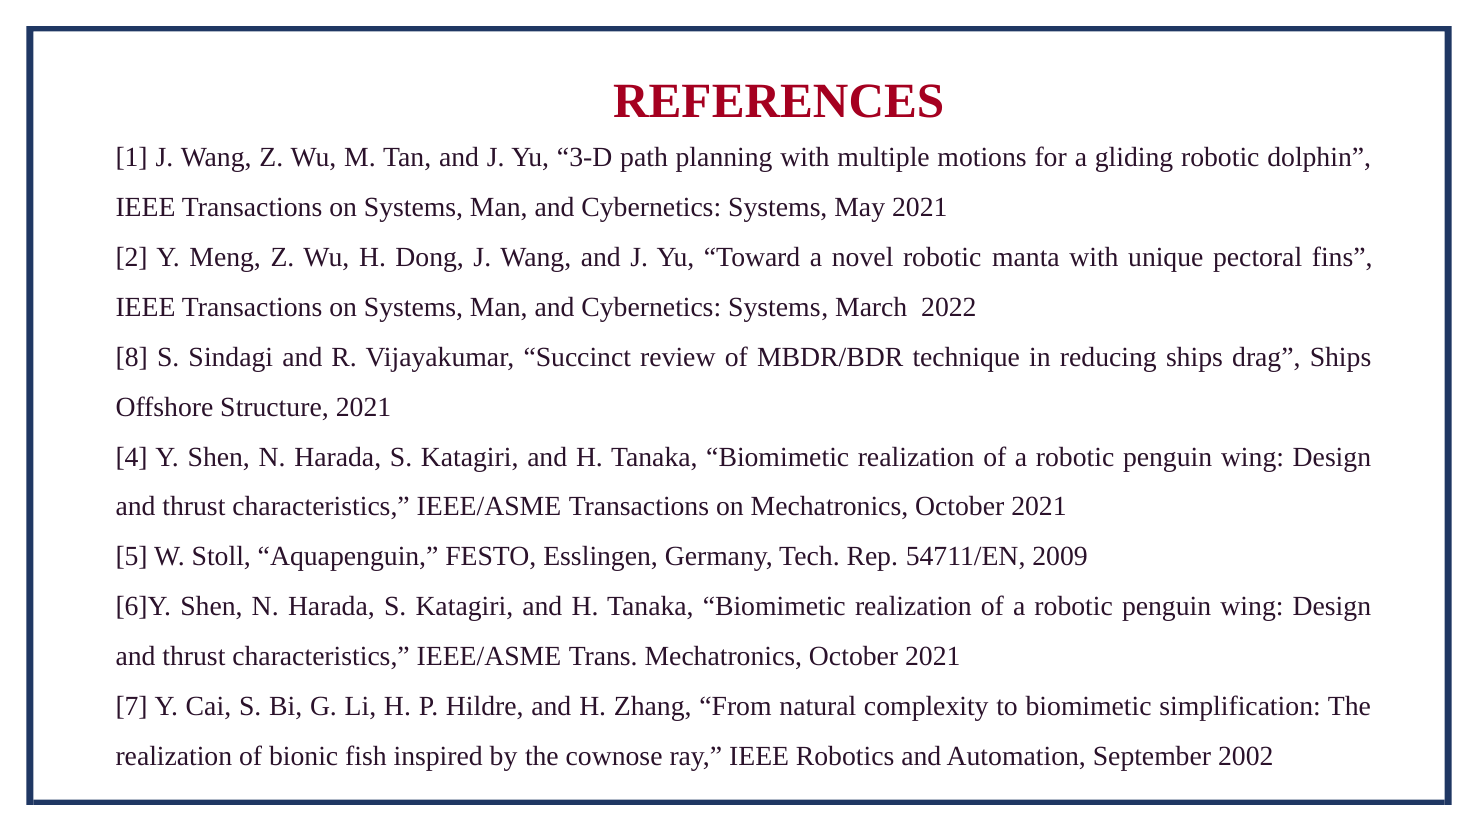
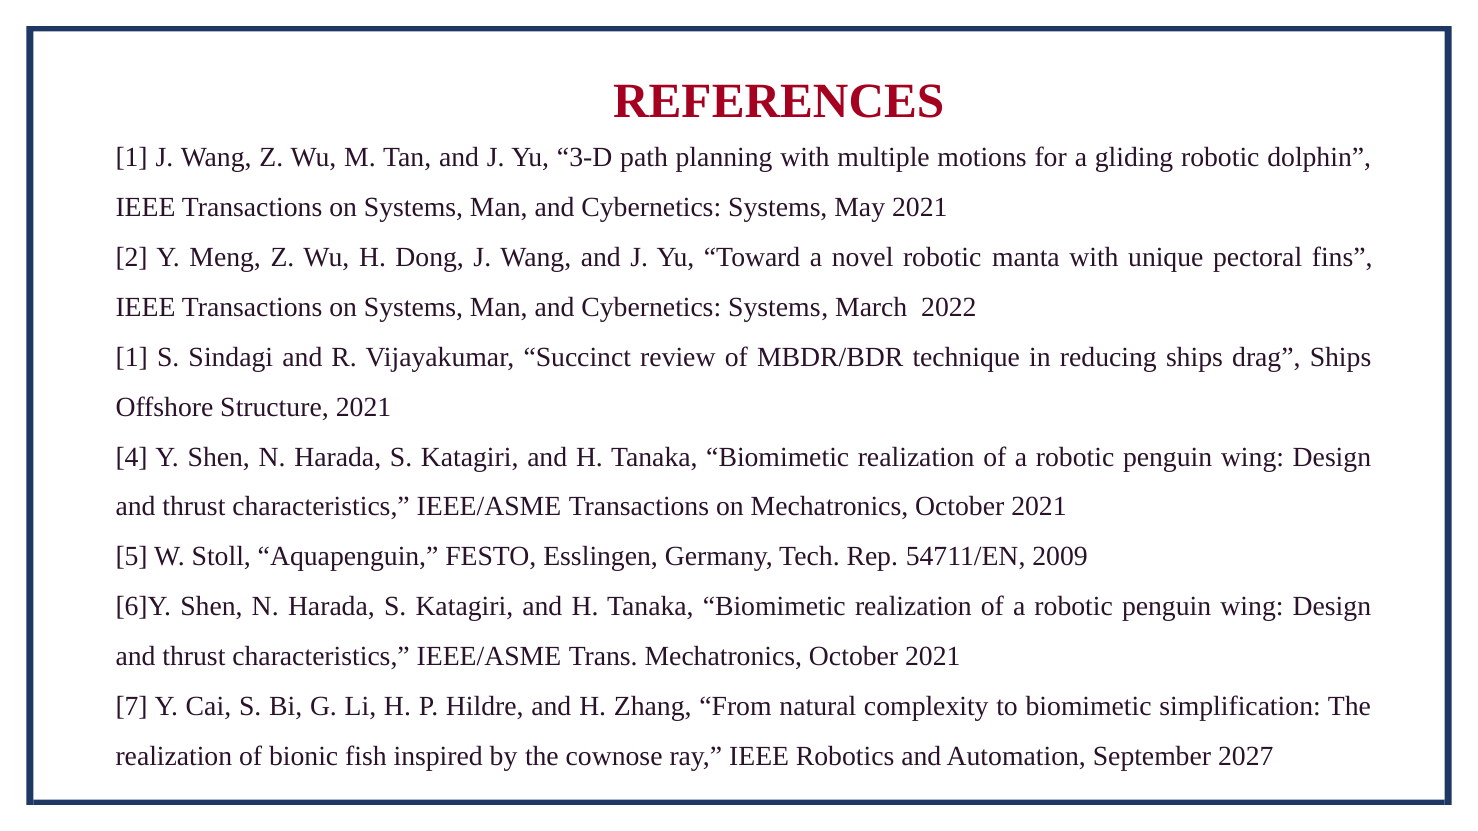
8: 8 -> 1 (132, 357)
2002: 2002 -> 2027 (1246, 756)
